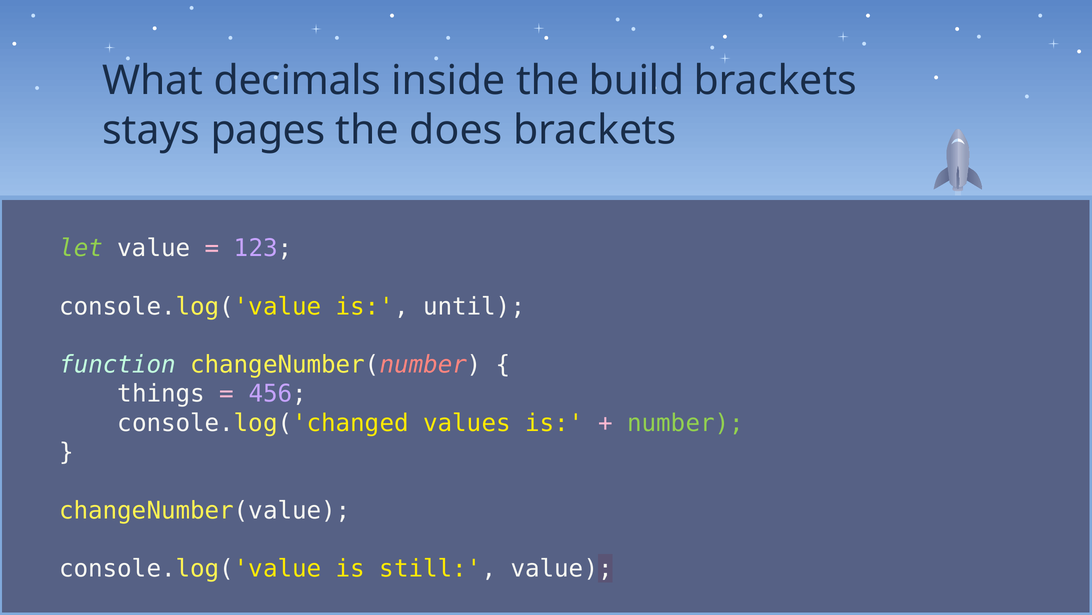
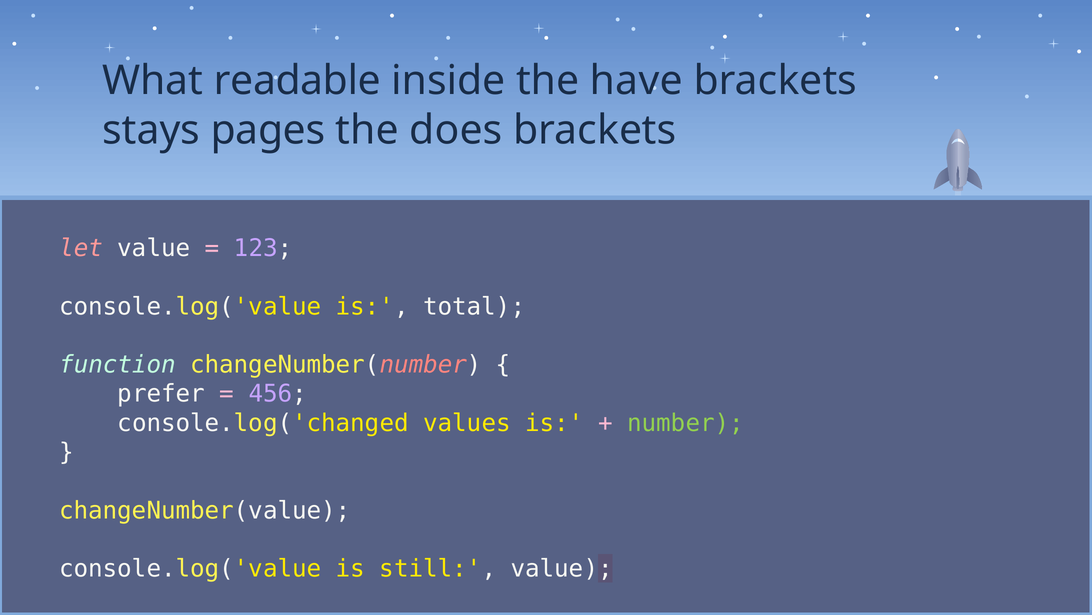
decimals: decimals -> readable (297, 81)
build: build -> have (636, 81)
let colour: light green -> pink (81, 248)
until: until -> total (474, 306)
things: things -> prefer (161, 394)
